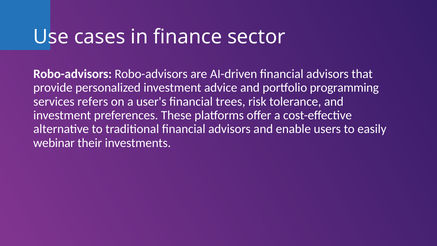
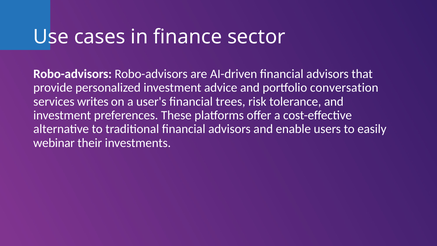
programming: programming -> conversation (344, 88)
refers: refers -> writes (93, 101)
